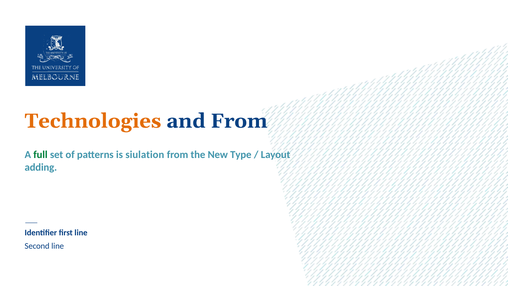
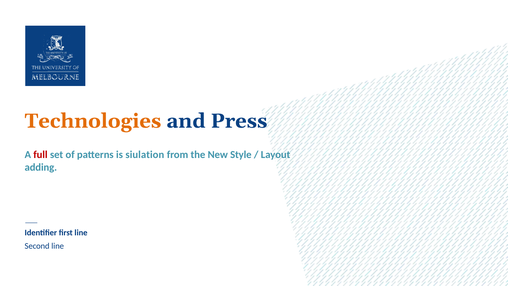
and From: From -> Press (239, 121)
full colour: green -> red (40, 155)
Type: Type -> Style (241, 155)
